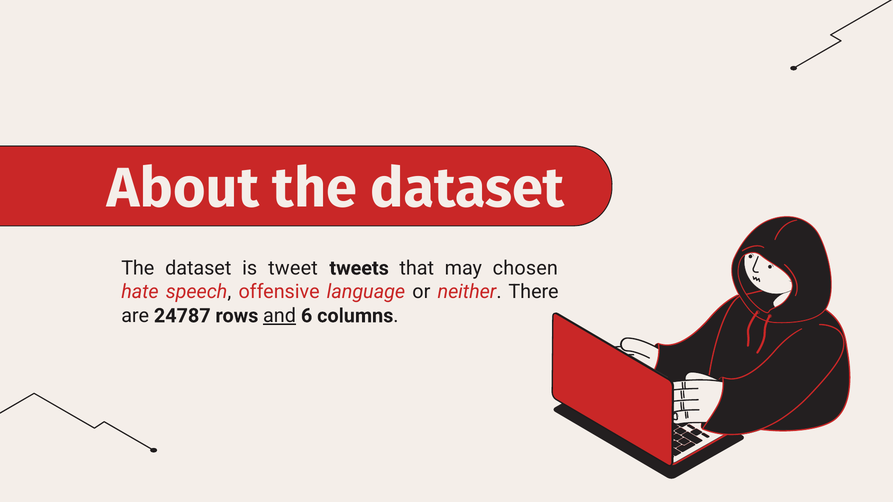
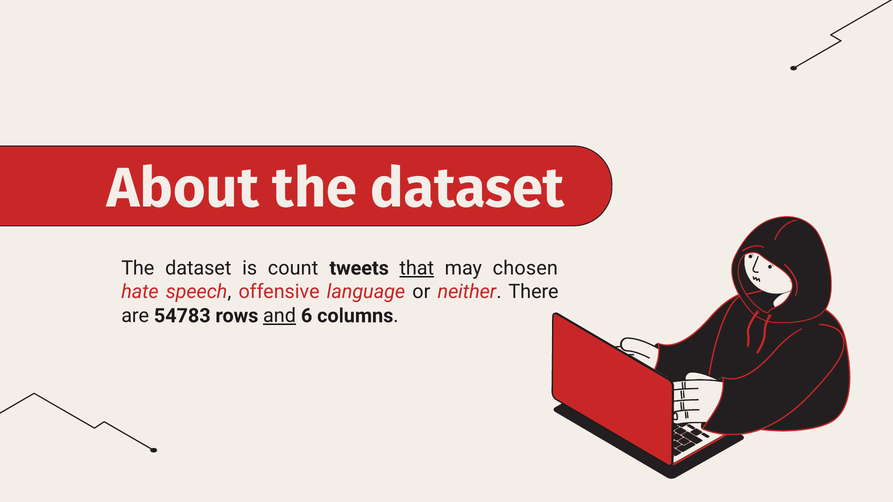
tweet: tweet -> count (293, 268)
that underline: none -> present (417, 268)
24787: 24787 -> 54783 (182, 316)
